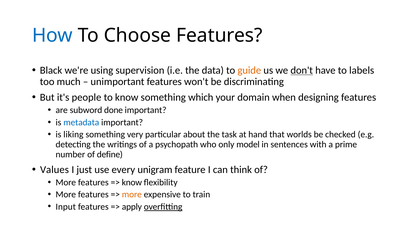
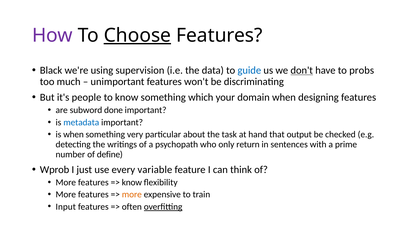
How colour: blue -> purple (52, 35)
Choose underline: none -> present (137, 35)
guide colour: orange -> blue (249, 70)
labels: labels -> probs (362, 70)
is liking: liking -> when (74, 134)
worlds: worlds -> output (299, 134)
model: model -> return (248, 144)
Values: Values -> Wprob (55, 169)
unigram: unigram -> variable (155, 169)
apply: apply -> often (132, 206)
